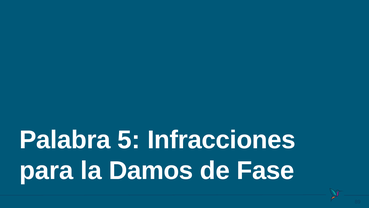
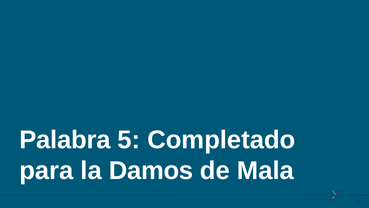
Infracciones: Infracciones -> Completado (221, 140)
Fase: Fase -> Mala (265, 170)
